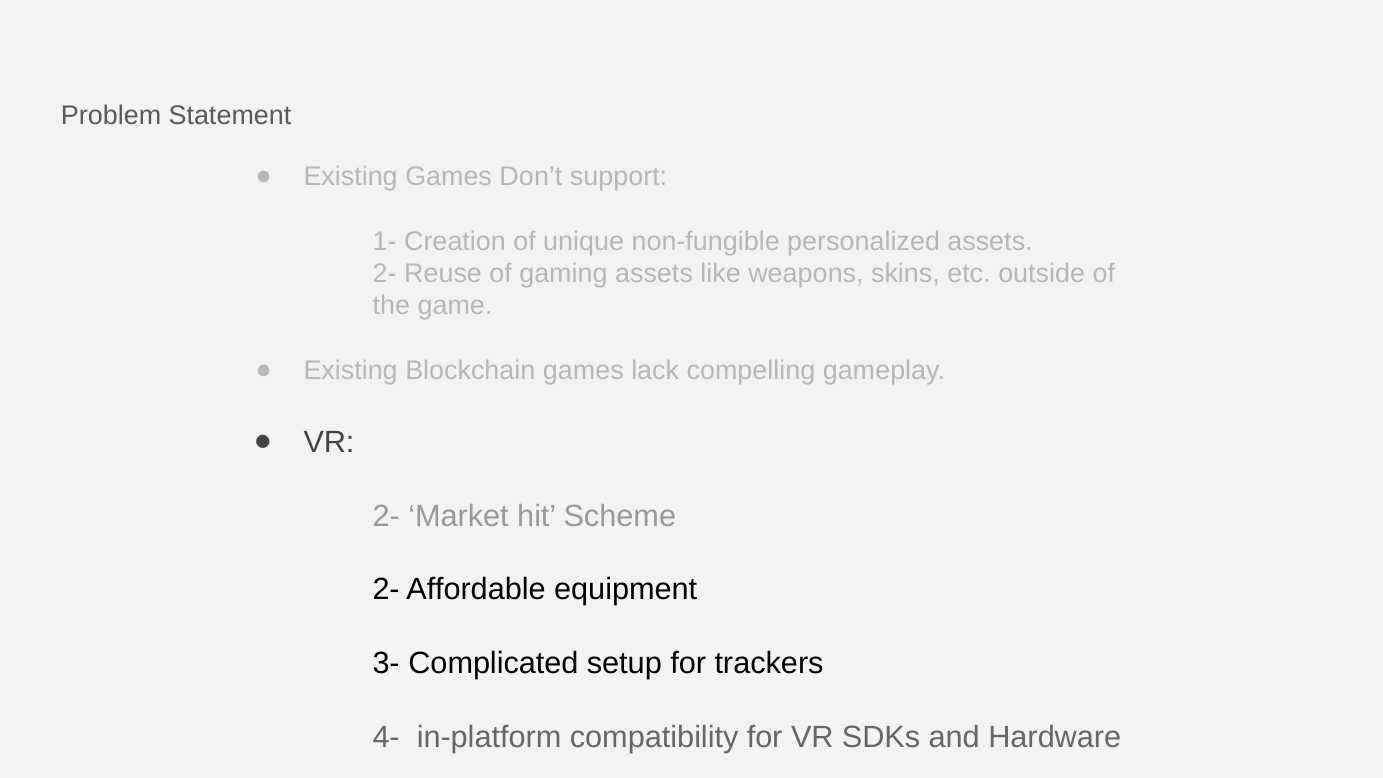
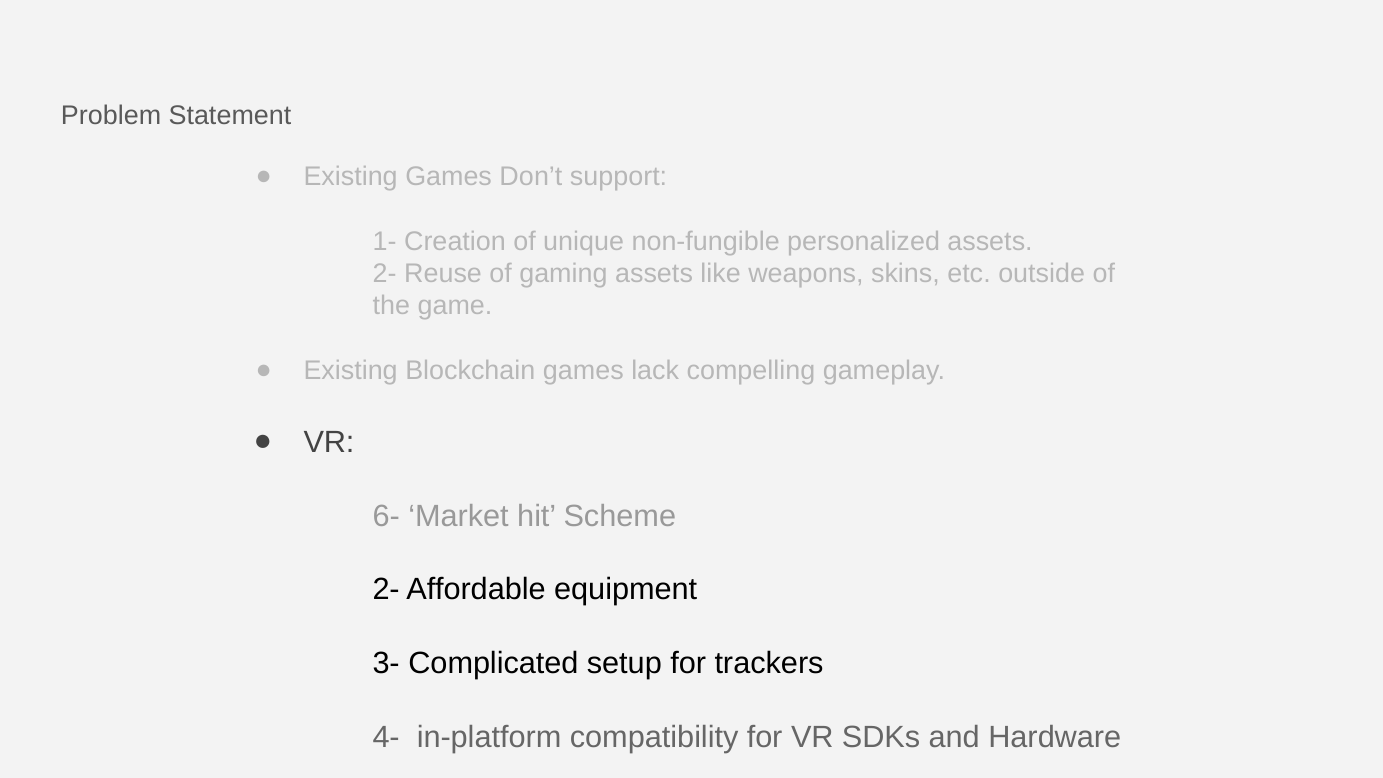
2-: 2- -> 6- (386, 516)
